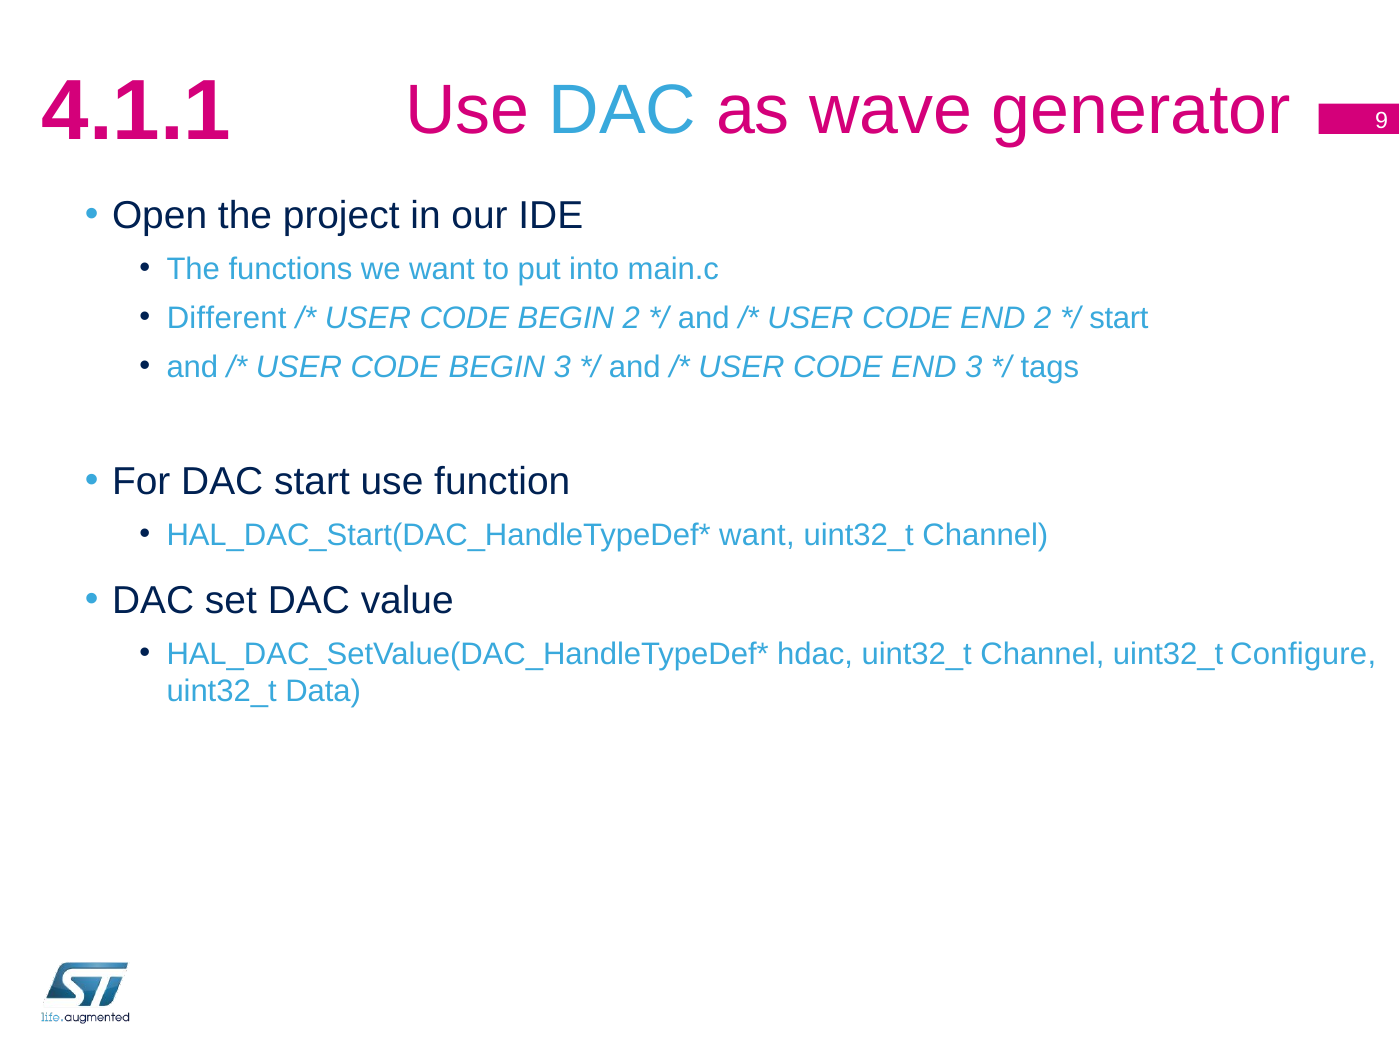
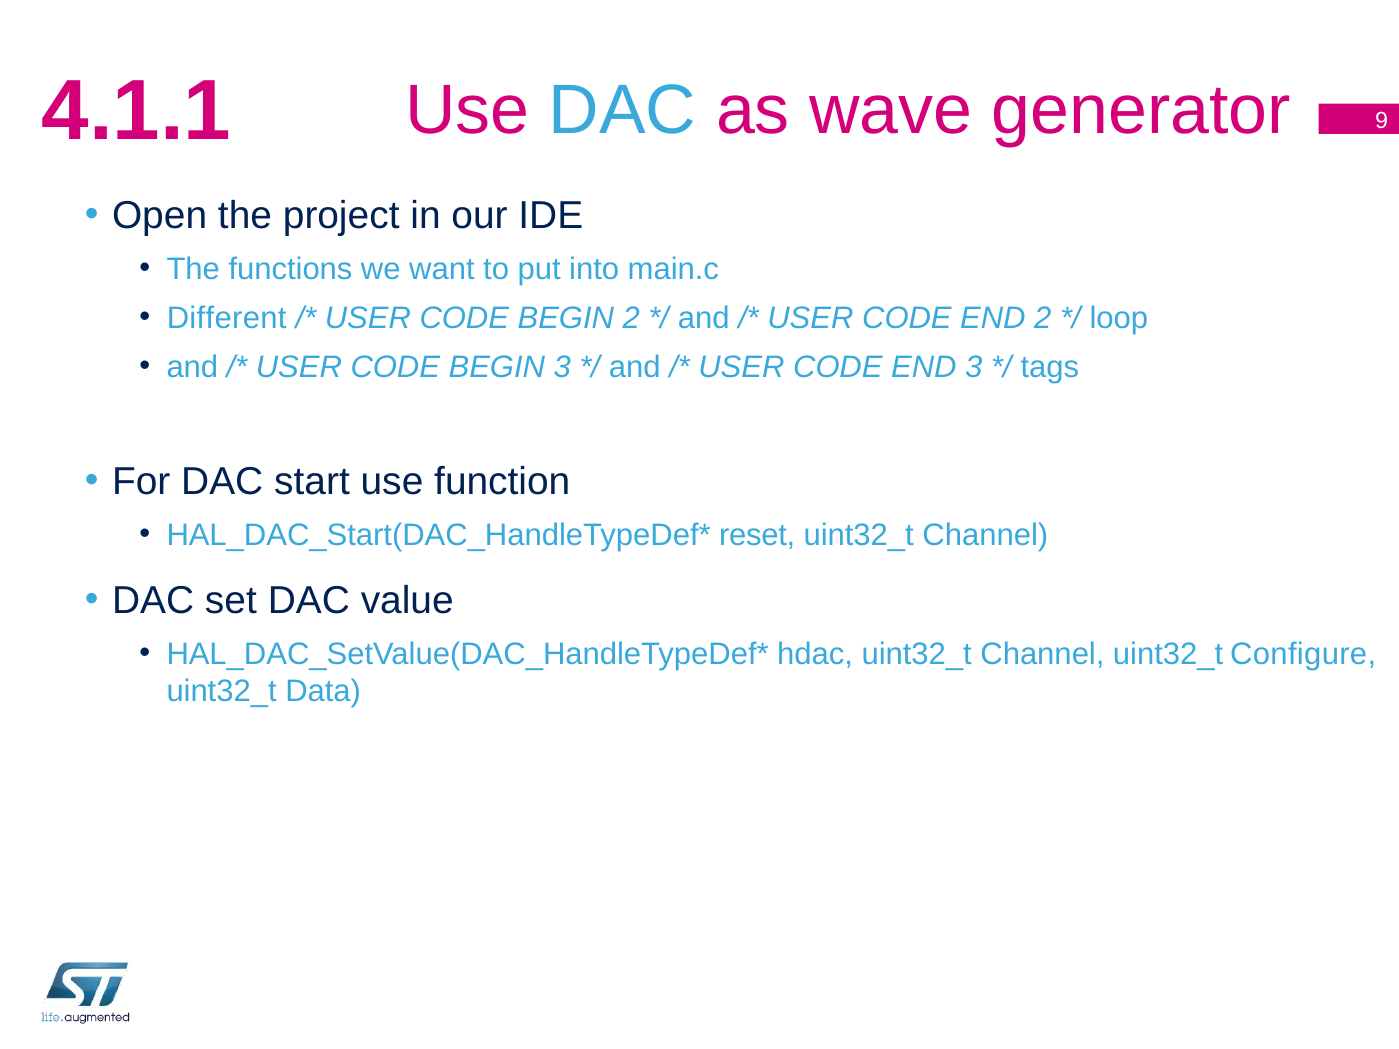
start: start -> loop (1119, 318)
want: want -> reset (757, 535)
